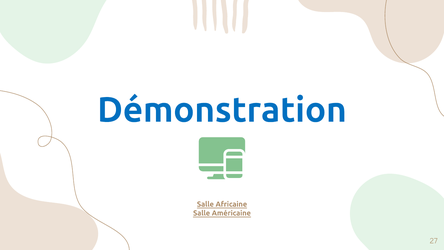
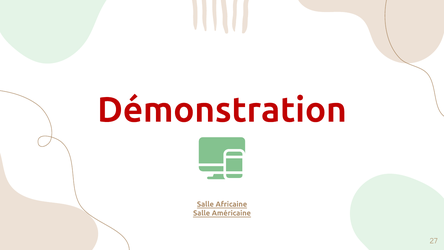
Démonstration colour: blue -> red (222, 110)
